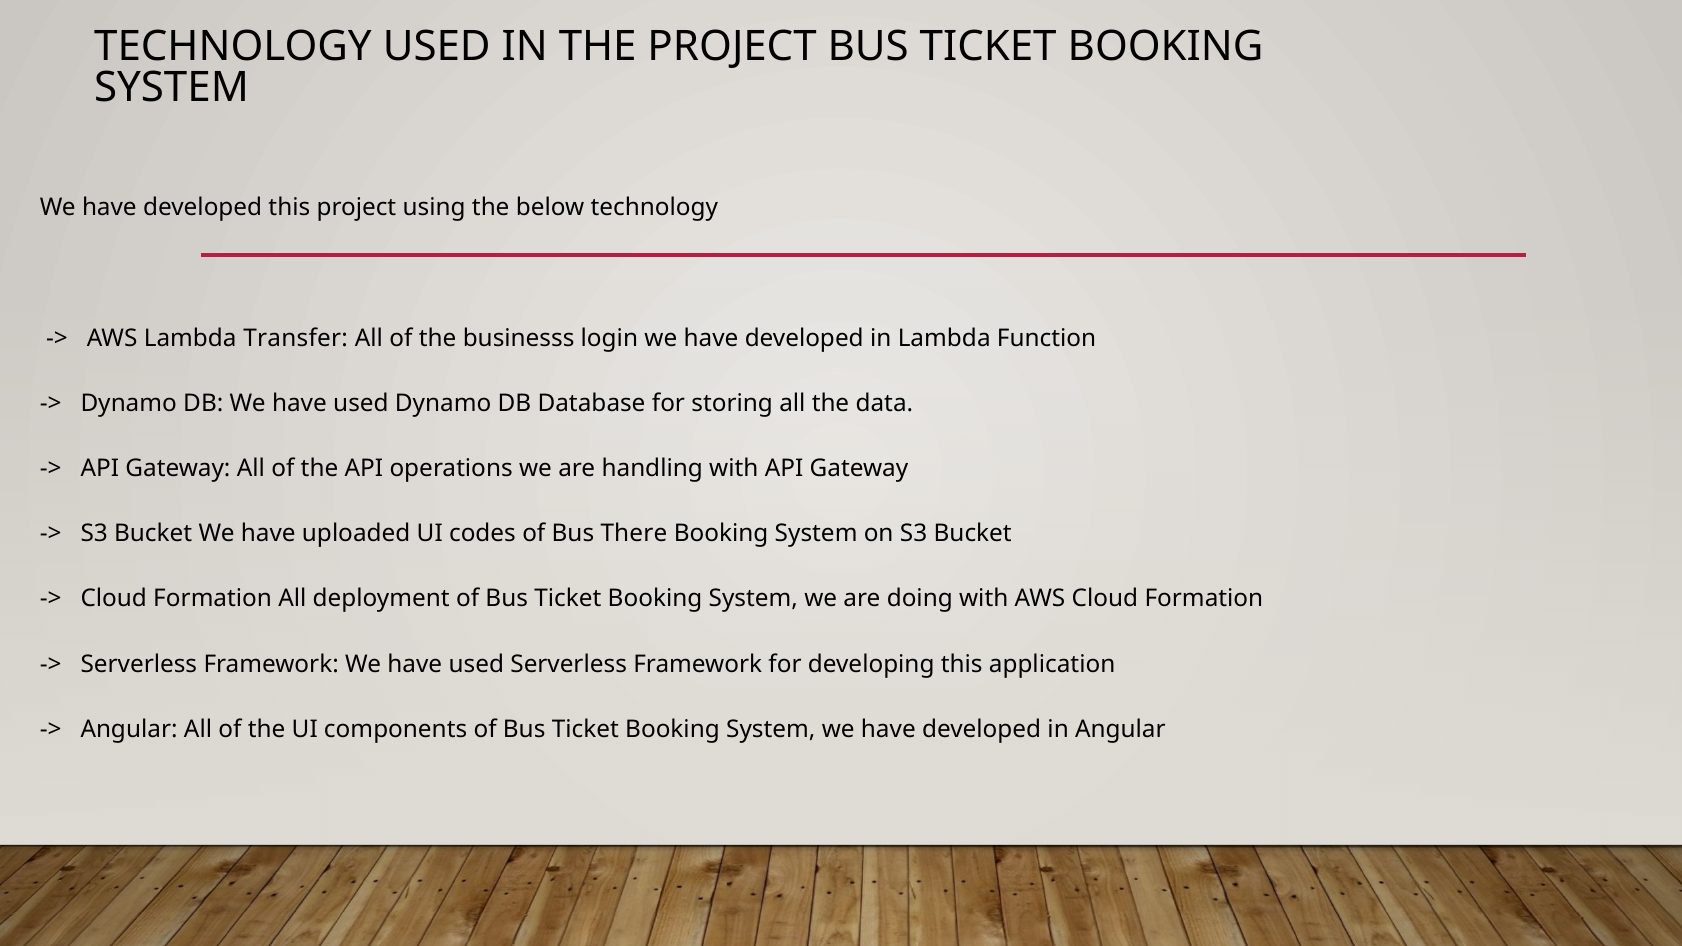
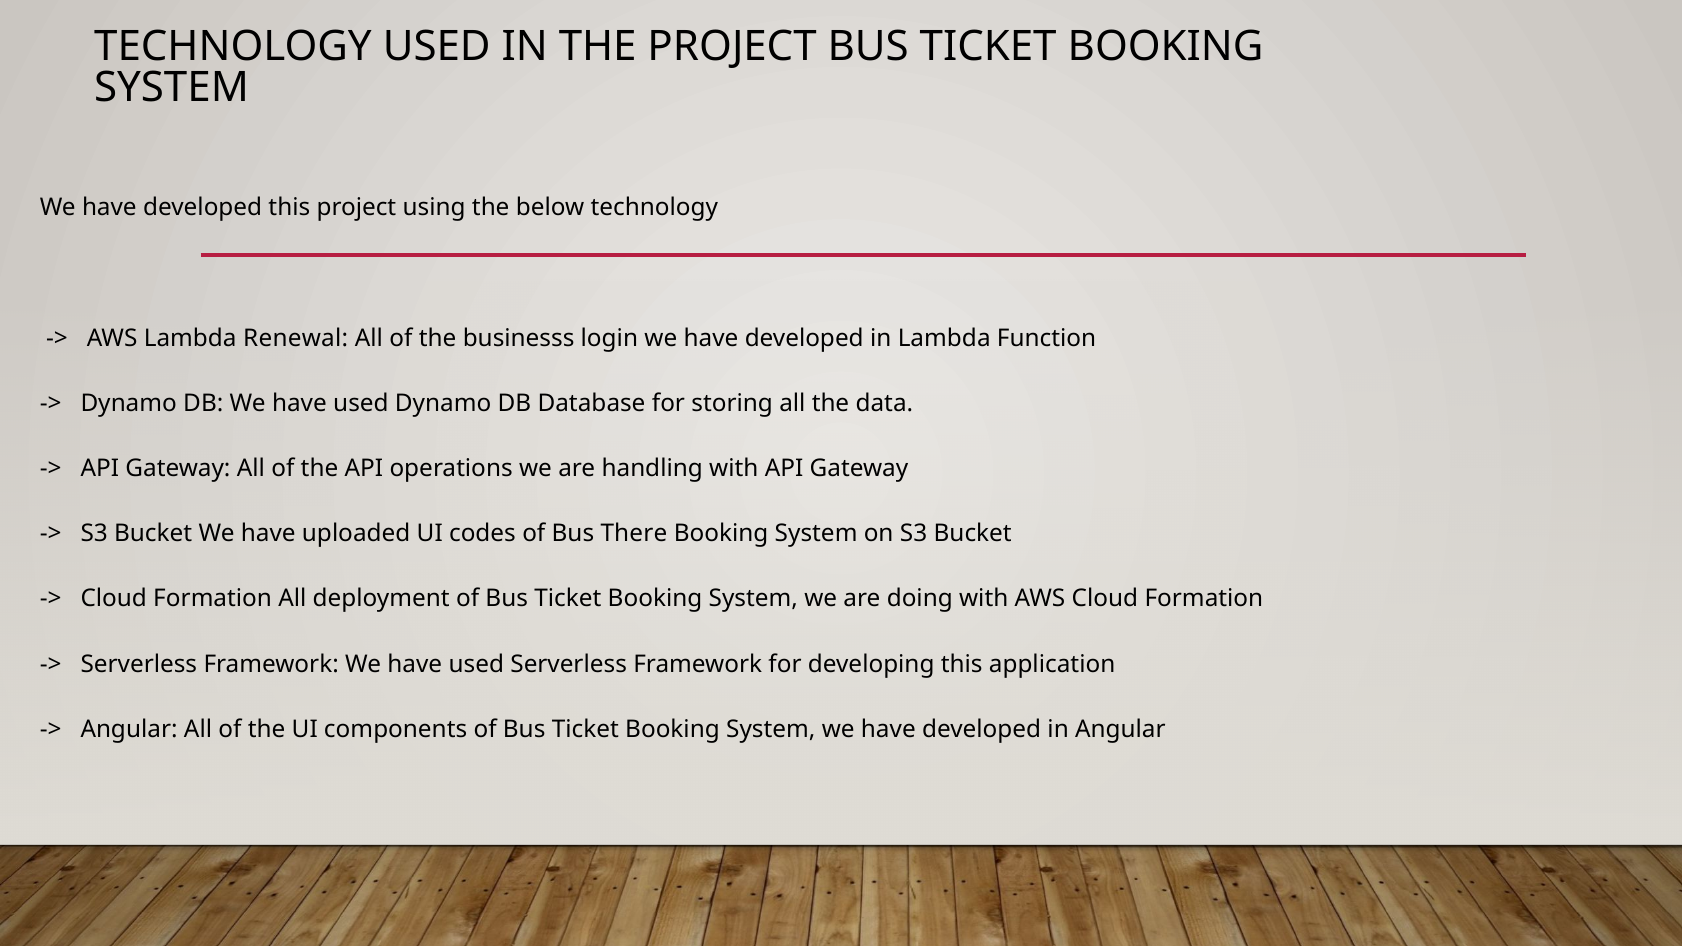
Transfer: Transfer -> Renewal (296, 338)
